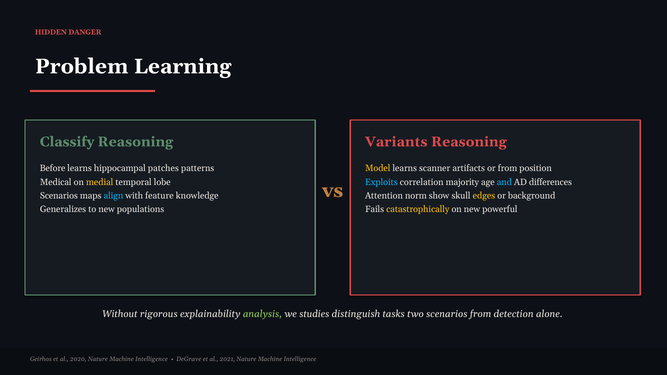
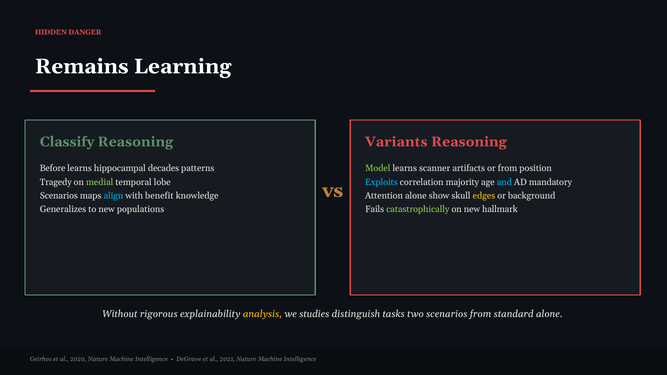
Problem: Problem -> Remains (82, 66)
patches: patches -> decades (163, 169)
Model colour: yellow -> light green (378, 169)
Medical: Medical -> Tragedy (56, 182)
medial colour: yellow -> light green (100, 182)
differences: differences -> mandatory (550, 182)
feature: feature -> benefit (159, 196)
Attention norm: norm -> alone (416, 196)
catastrophically colour: yellow -> light green (418, 210)
powerful: powerful -> hallmark (500, 210)
analysis colour: light green -> yellow (262, 314)
detection: detection -> standard (514, 314)
